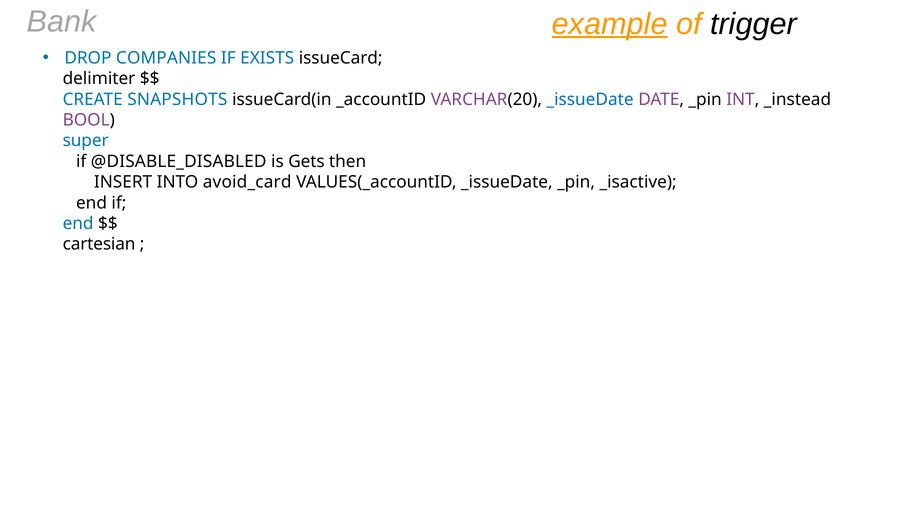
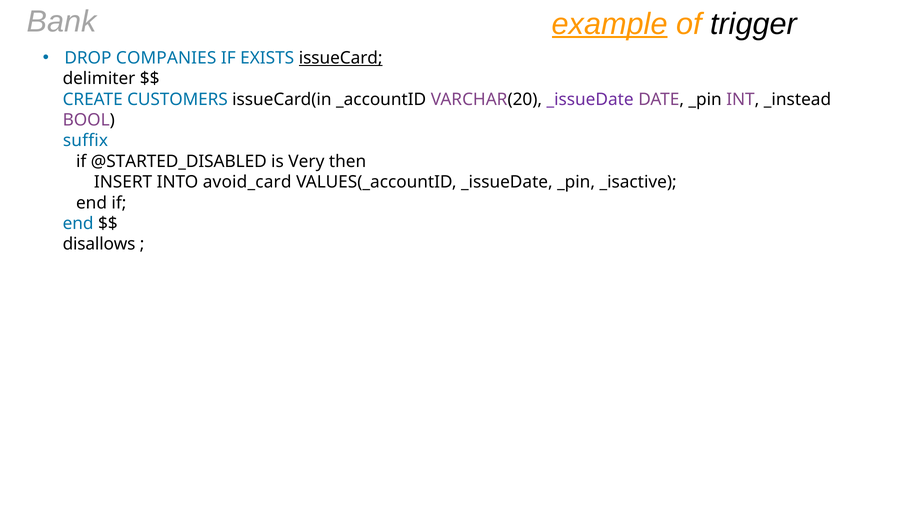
issueCard underline: none -> present (341, 58)
SNAPSHOTS: SNAPSHOTS -> CUSTOMERS (177, 99)
_issueDate colour: blue -> purple (590, 99)
super: super -> suffix (86, 141)
@DISABLE_DISABLED: @DISABLE_DISABLED -> @STARTED_DISABLED (179, 161)
Gets: Gets -> Very (306, 161)
cartesian: cartesian -> disallows (99, 244)
